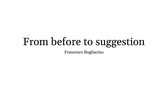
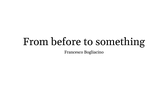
suggestion: suggestion -> something (120, 42)
